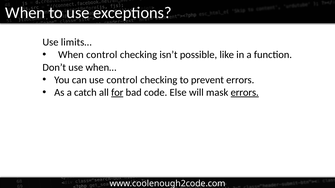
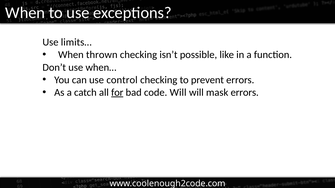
When control: control -> thrown (102, 55)
code Else: Else -> Will (178, 93)
errors underline: present -> none (245, 93)
